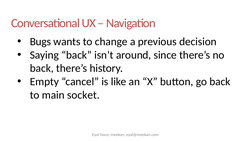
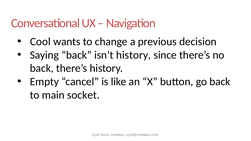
Bugs: Bugs -> Cool (40, 42)
isn’t around: around -> history (134, 55)
